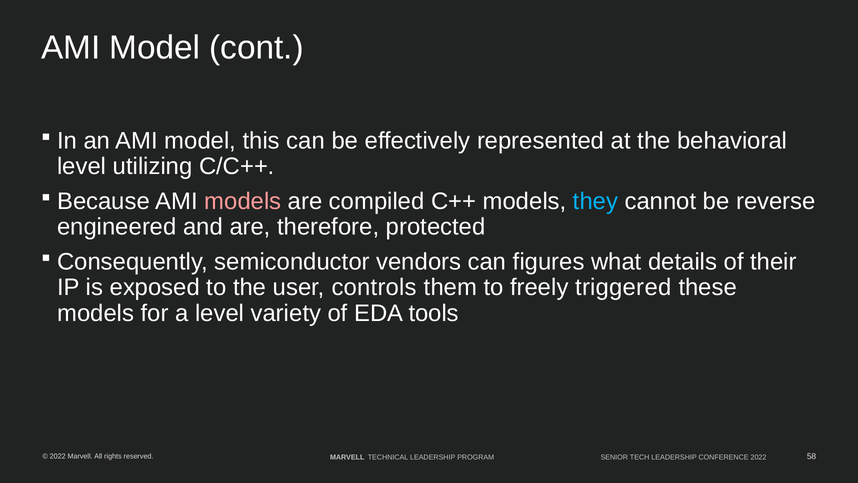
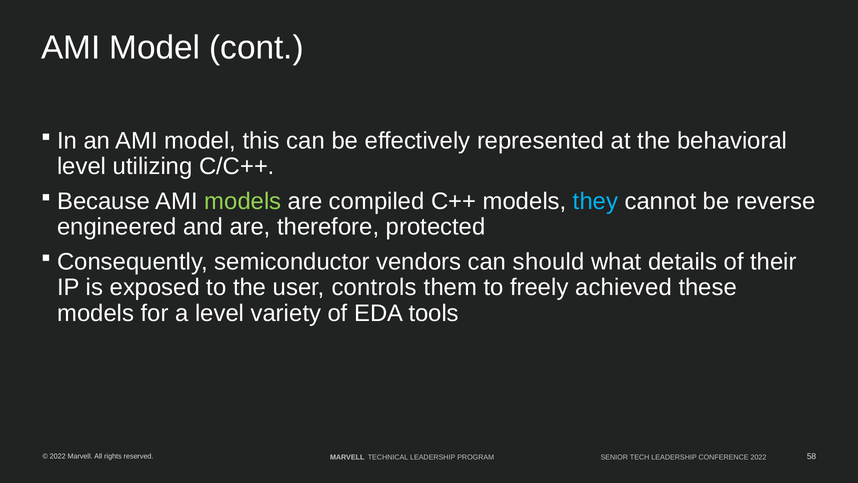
models colour: pink -> light green (243, 201)
figures: figures -> should (549, 262)
triggered: triggered -> achieved (623, 287)
